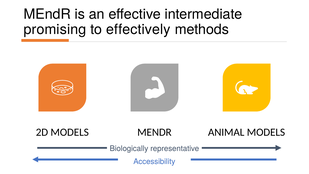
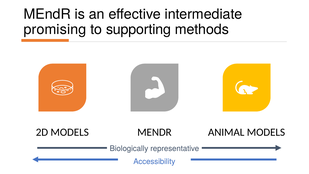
effectively: effectively -> supporting (138, 29)
